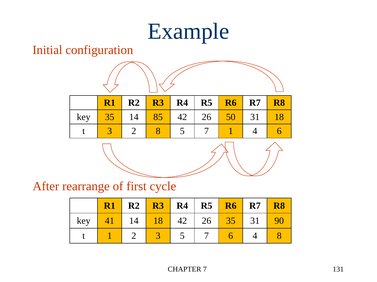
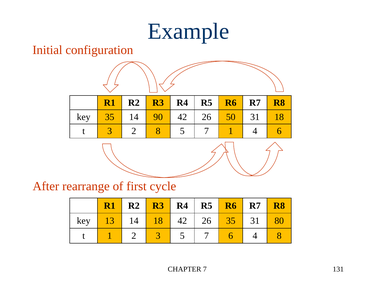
85: 85 -> 90 (158, 117)
41: 41 -> 13 (110, 221)
90: 90 -> 80 (279, 221)
